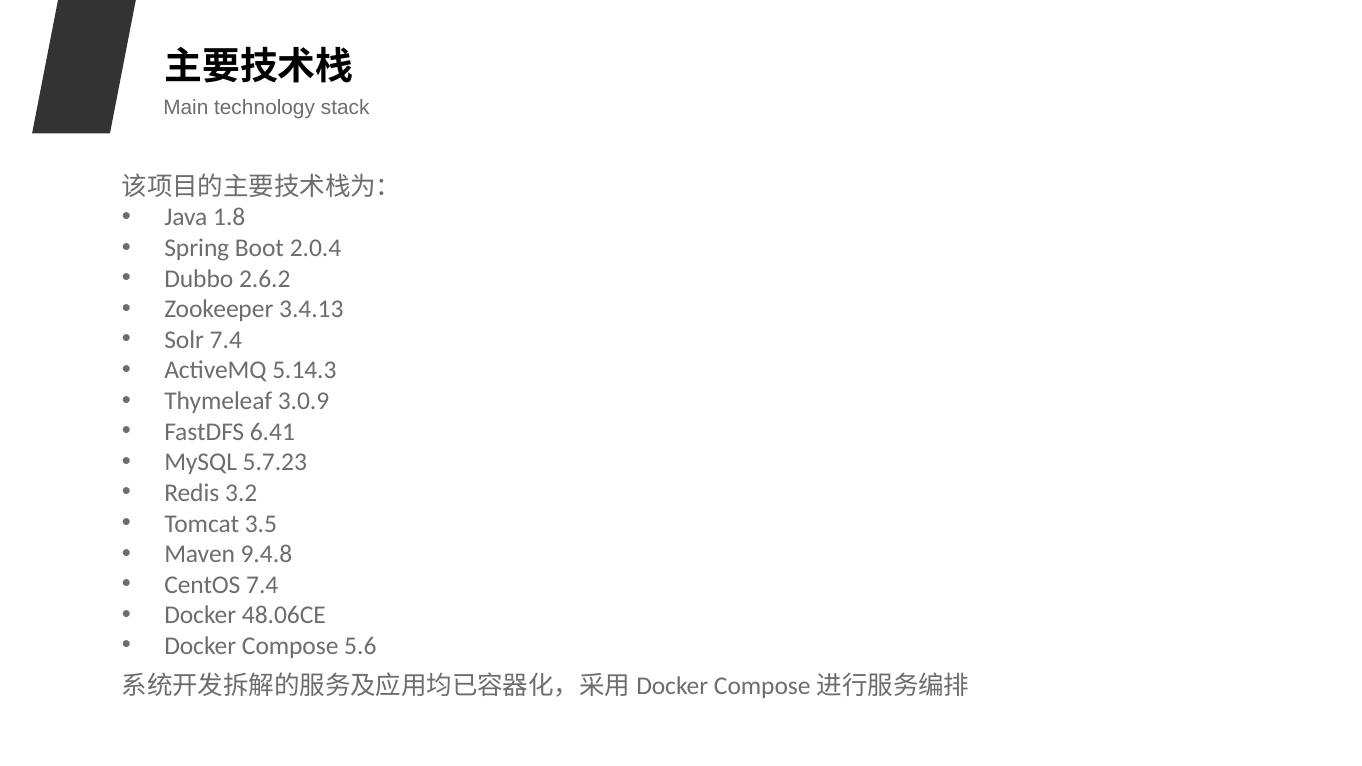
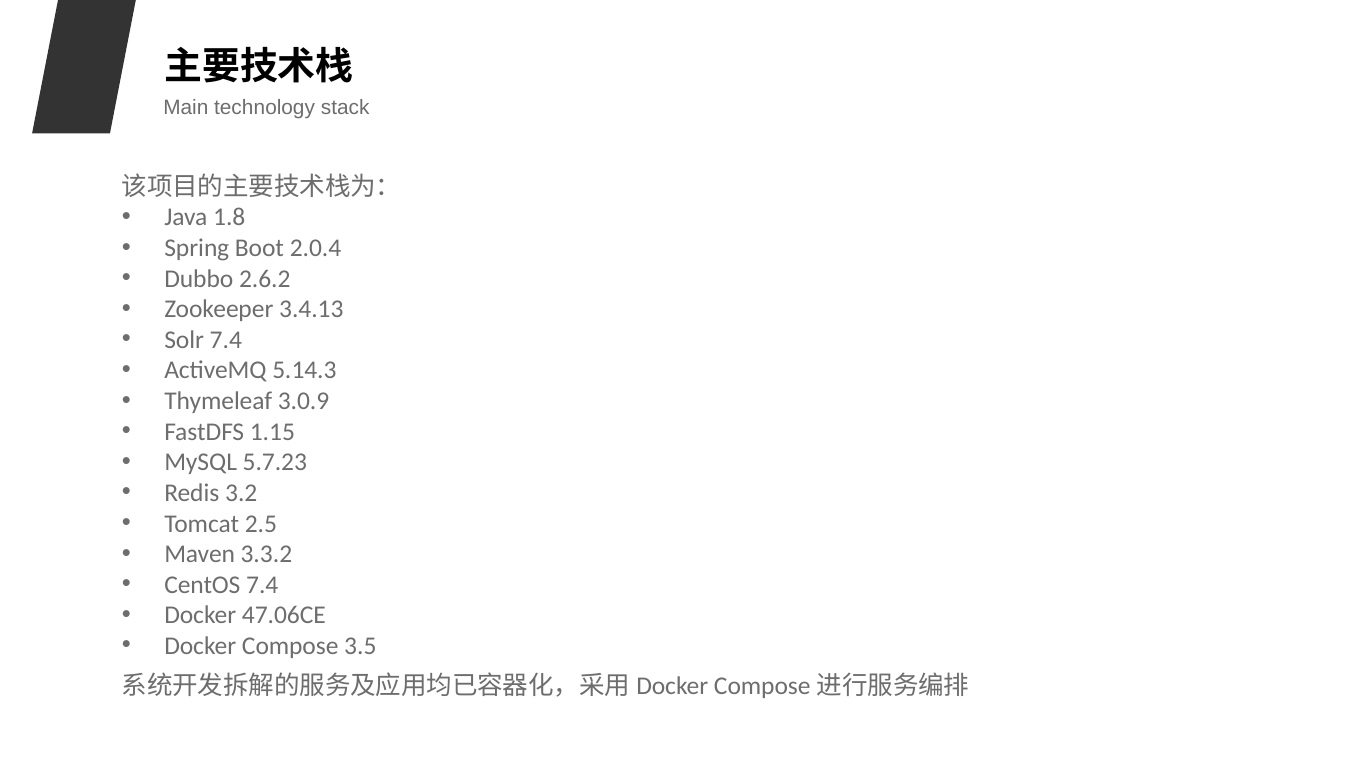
6.41: 6.41 -> 1.15 (272, 432)
3.5: 3.5 -> 2.5 (261, 524)
9.4.8: 9.4.8 -> 3.3.2 (266, 554)
48.06CE: 48.06CE -> 47.06CE (284, 616)
5.6: 5.6 -> 3.5 (360, 646)
